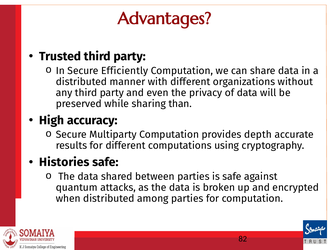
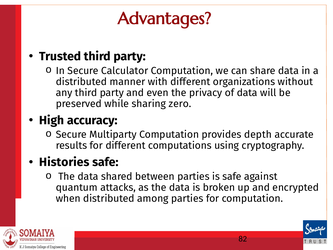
Efficiently: Efficiently -> Calculator (125, 71)
than: than -> zero (180, 104)
